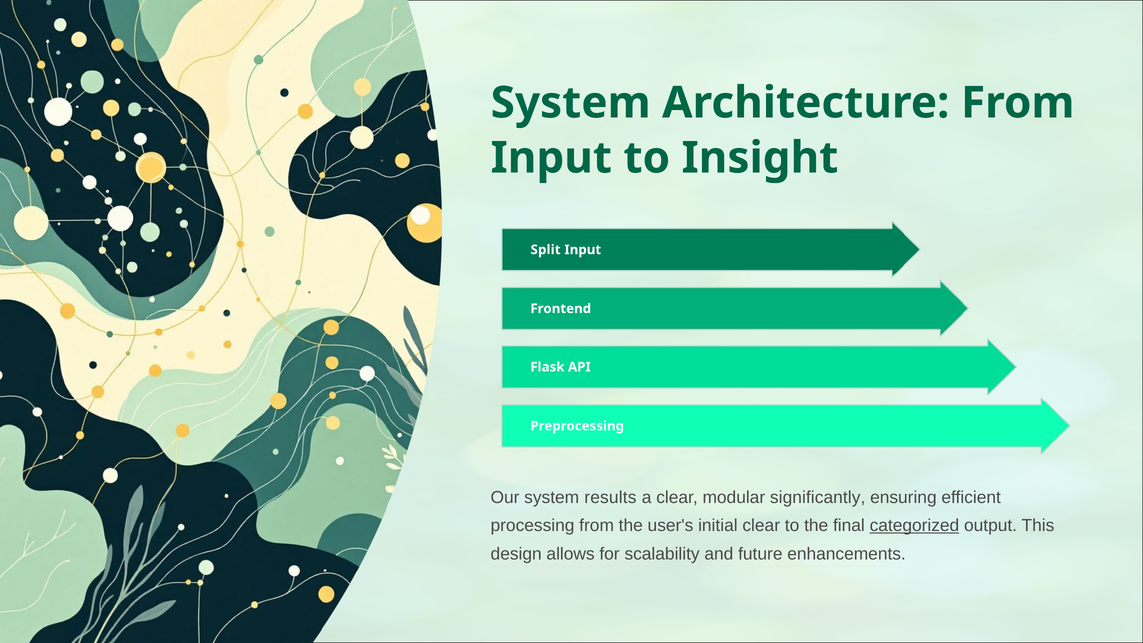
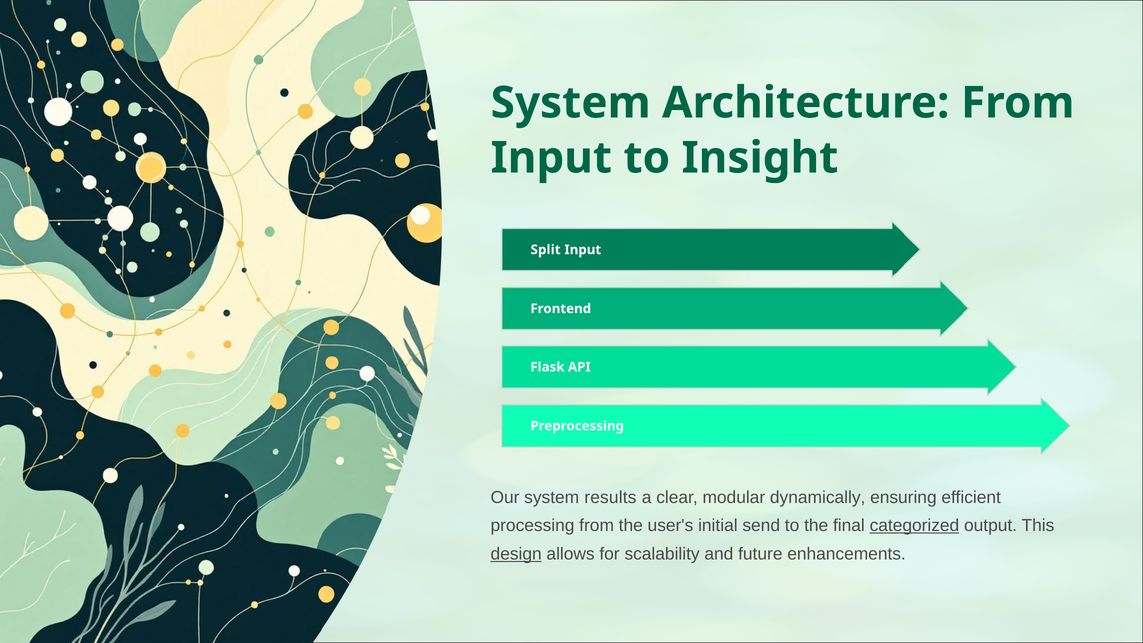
significantly: significantly -> dynamically (818, 497)
initial clear: clear -> send (761, 526)
design underline: none -> present (516, 554)
